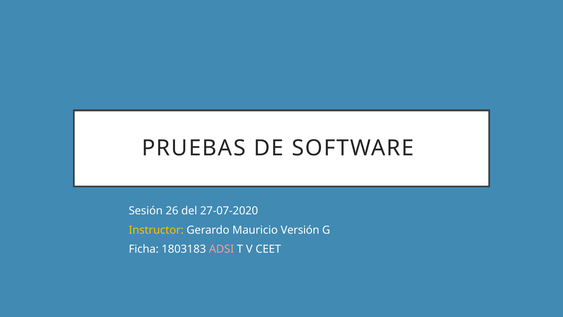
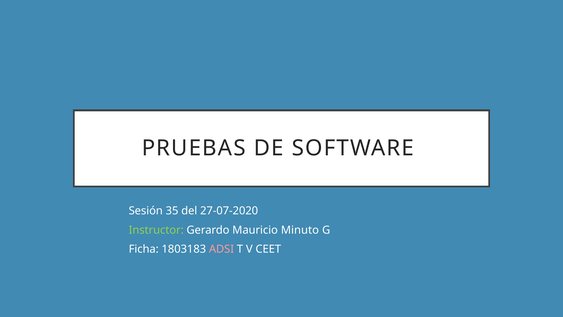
26: 26 -> 35 (172, 211)
Instructor colour: yellow -> light green (156, 230)
Versión: Versión -> Minuto (300, 230)
